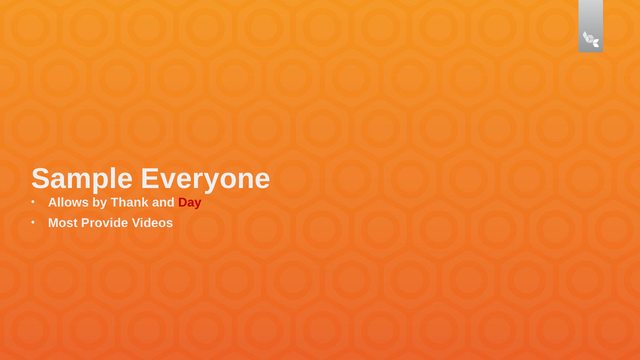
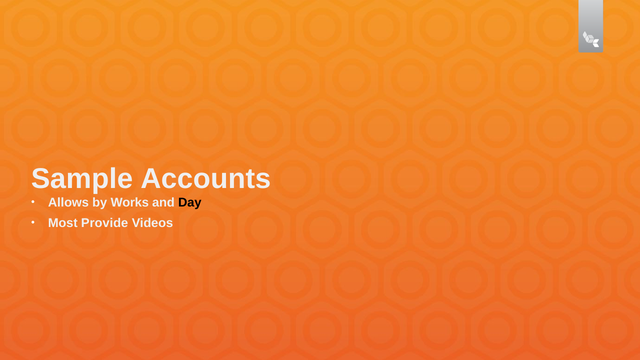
Everyone: Everyone -> Accounts (206, 179)
Thank: Thank -> Works (130, 202)
Day colour: red -> black (190, 202)
